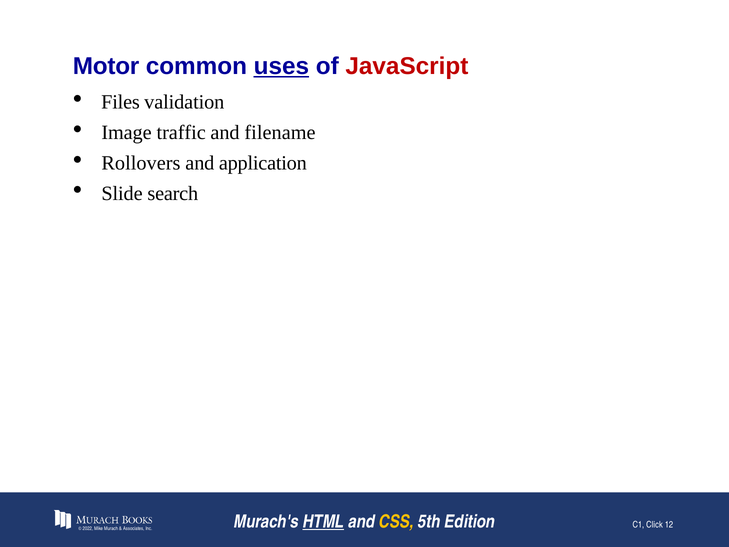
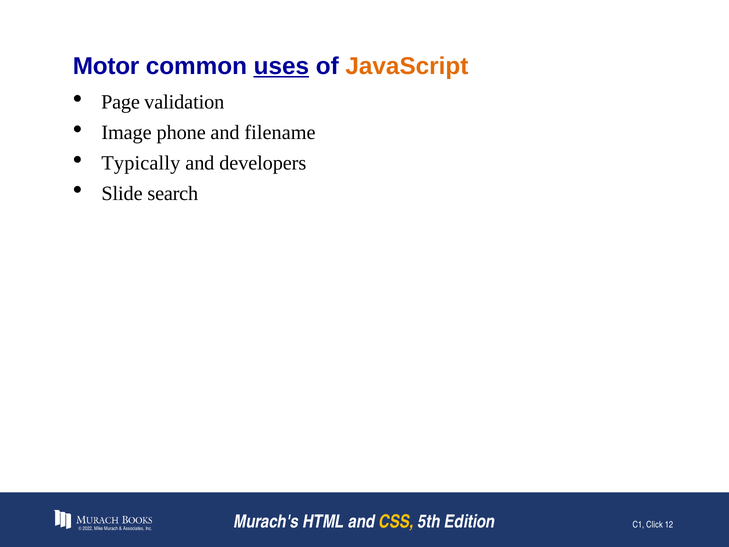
JavaScript colour: red -> orange (407, 66)
Files: Files -> Page (121, 102)
traffic: traffic -> phone (181, 133)
Rollovers: Rollovers -> Typically (141, 163)
application: application -> developers (263, 163)
HTML underline: present -> none (323, 521)
